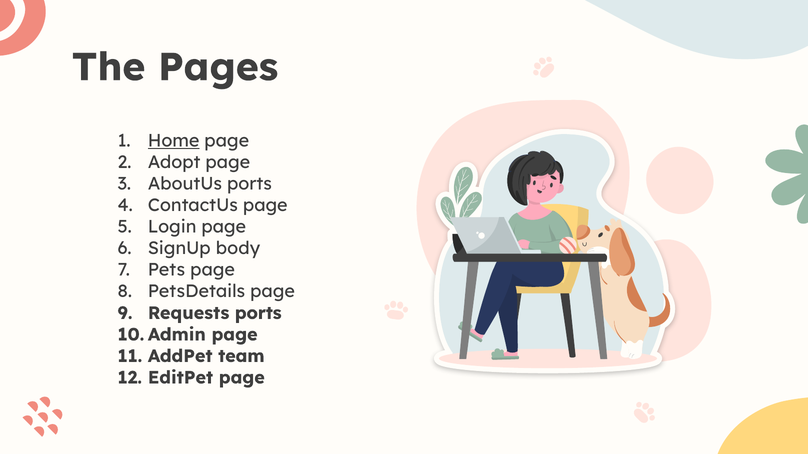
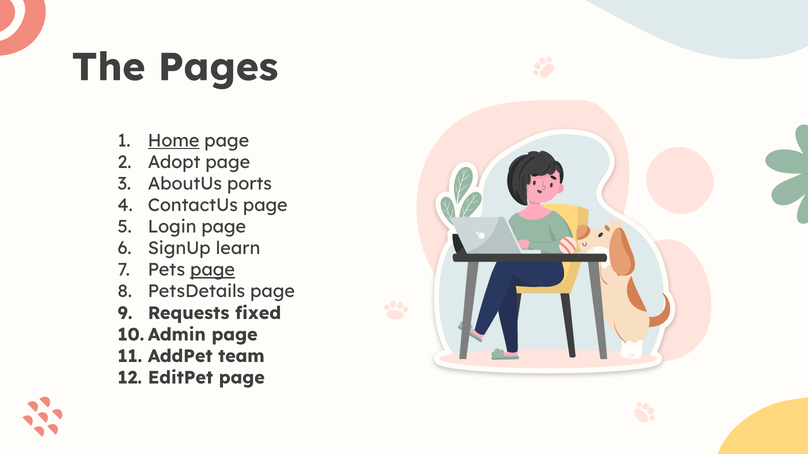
body: body -> learn (238, 249)
page underline: none -> present (213, 270)
Requests ports: ports -> fixed (258, 313)
